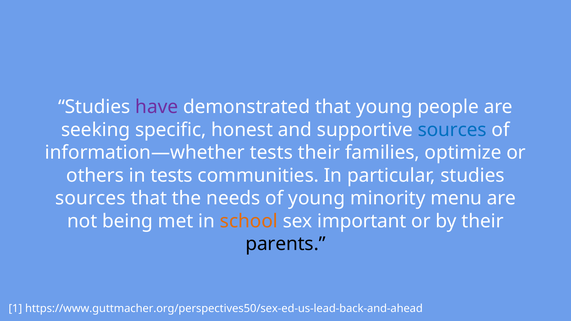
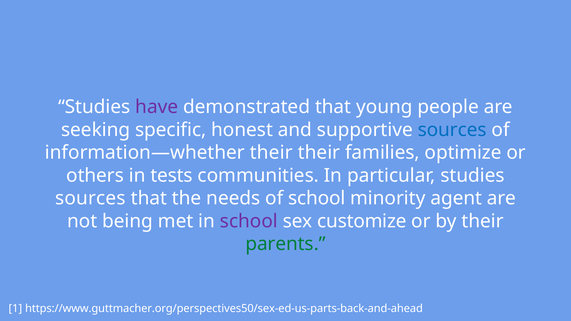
information—whether tests: tests -> their (271, 153)
of young: young -> school (317, 198)
menu: menu -> agent (456, 198)
school colour: orange -> purple (249, 221)
important: important -> customize (362, 221)
parents colour: black -> green (285, 244)
https://www.guttmacher.org/perspectives50/sex-ed-us-lead-back-and-ahead: https://www.guttmacher.org/perspectives50/sex-ed-us-lead-back-and-ahead -> https://www.guttmacher.org/perspectives50/sex-ed-us-parts-back-and-ahead (224, 309)
